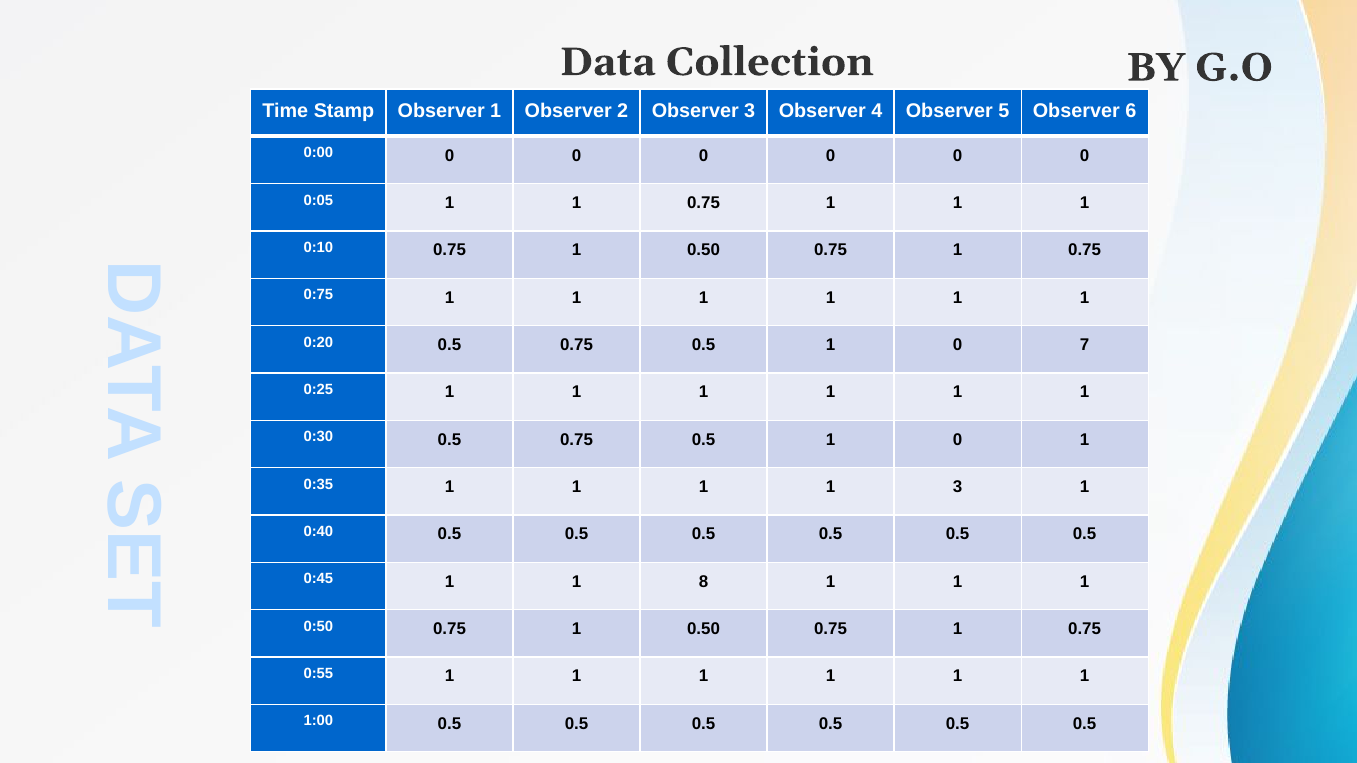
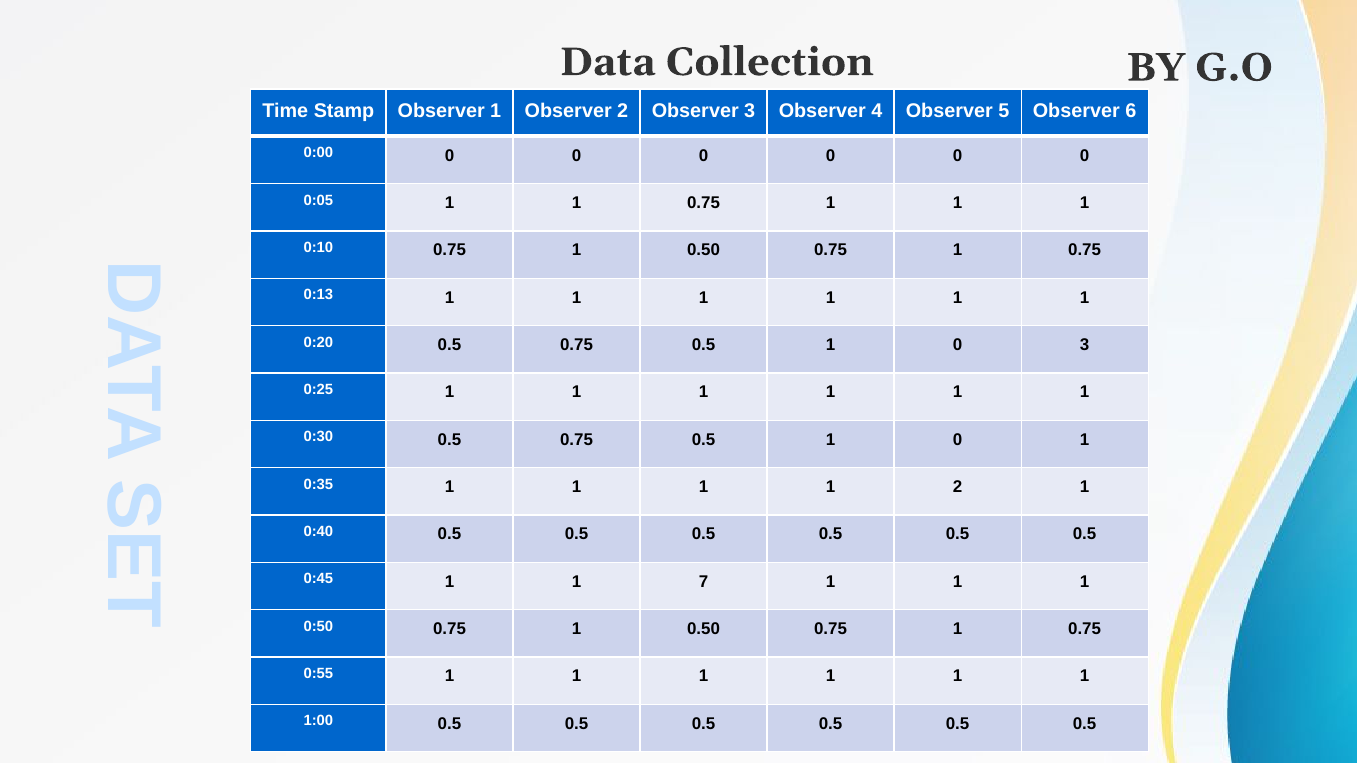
0:75: 0:75 -> 0:13 (318, 295)
0 7: 7 -> 3 (1085, 345)
1 3: 3 -> 2 (958, 487)
8: 8 -> 7 (704, 582)
